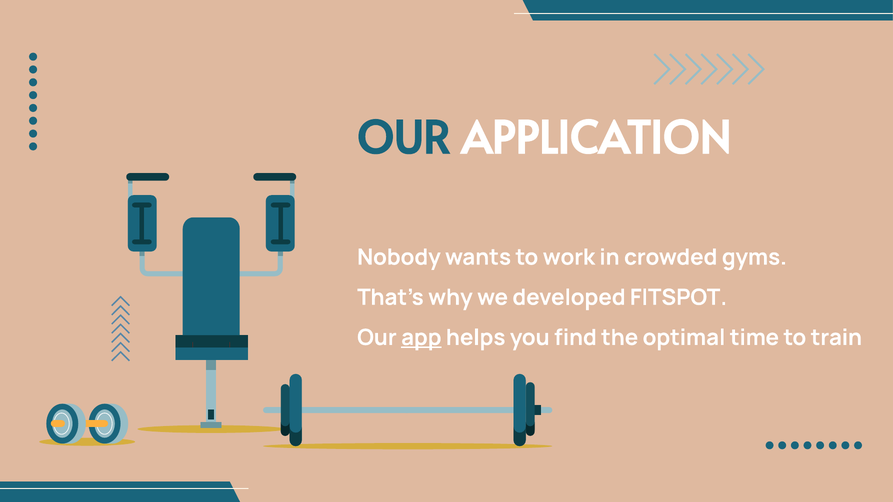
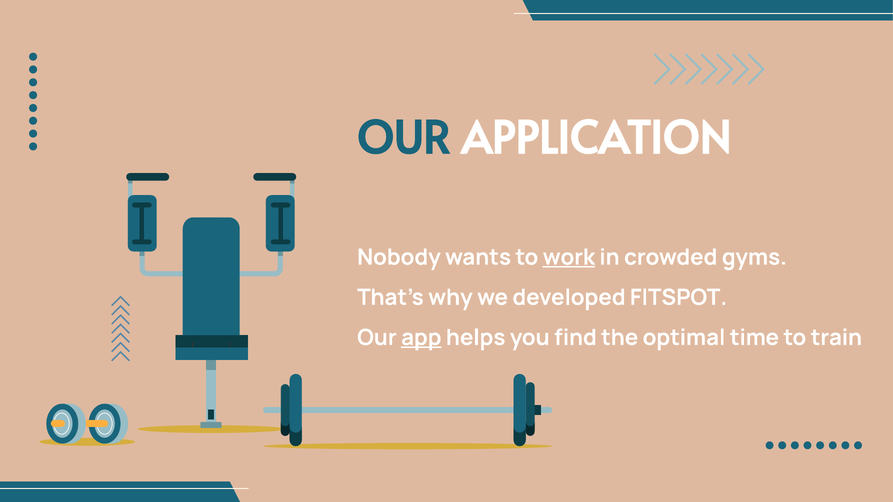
work underline: none -> present (569, 257)
